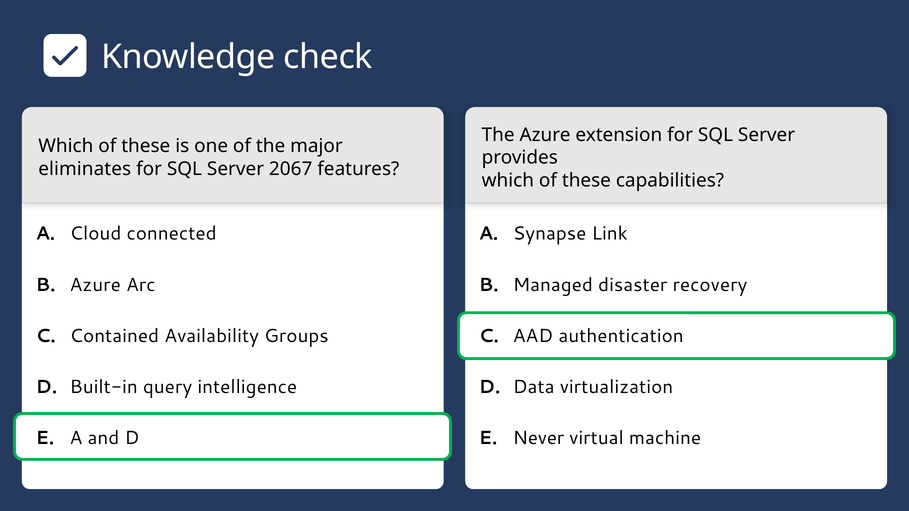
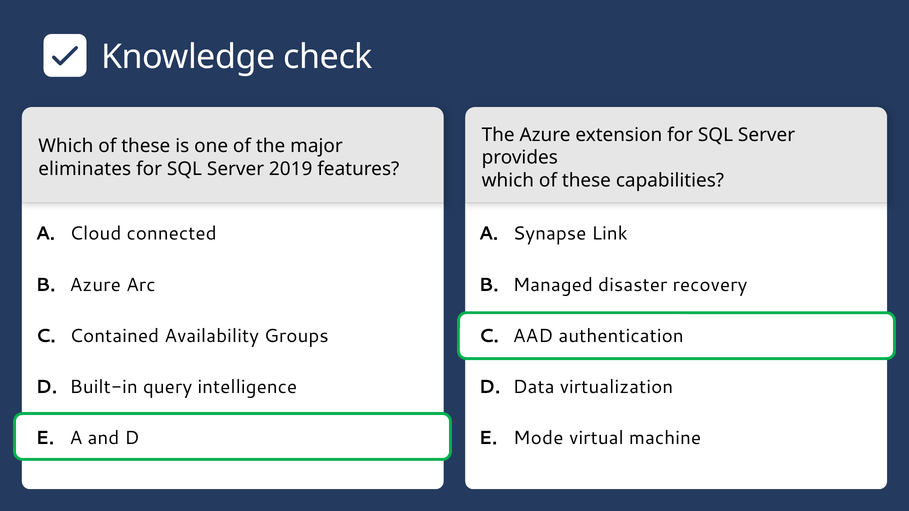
2067: 2067 -> 2019 (291, 169)
Never: Never -> Mode (538, 438)
